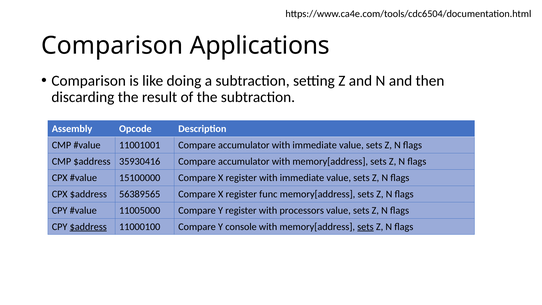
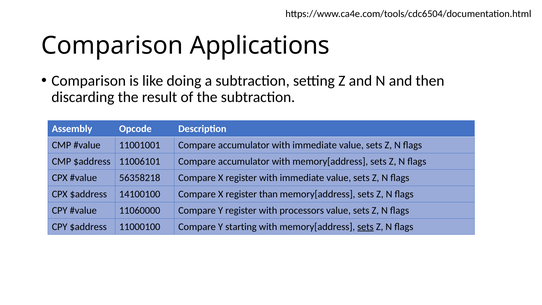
35930416: 35930416 -> 11006101 (140, 161)
15100000: 15100000 -> 56358218 (140, 178)
56389565: 56389565 -> 14100100 (140, 194)
func: func -> than (268, 194)
11005000: 11005000 -> 11060000 (140, 210)
$address underline: present -> none (88, 227)
console: console -> starting (241, 227)
